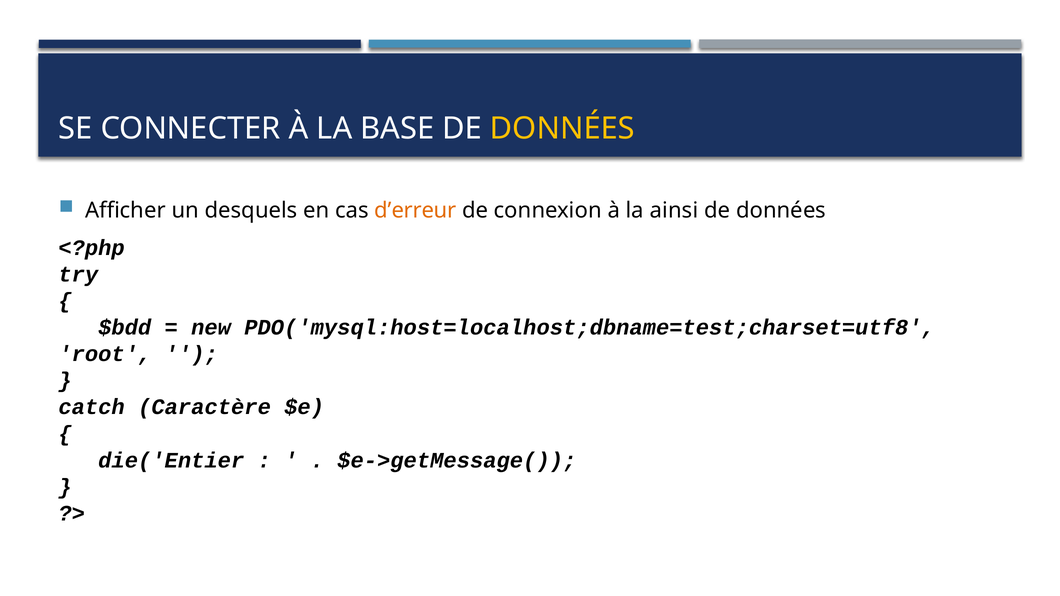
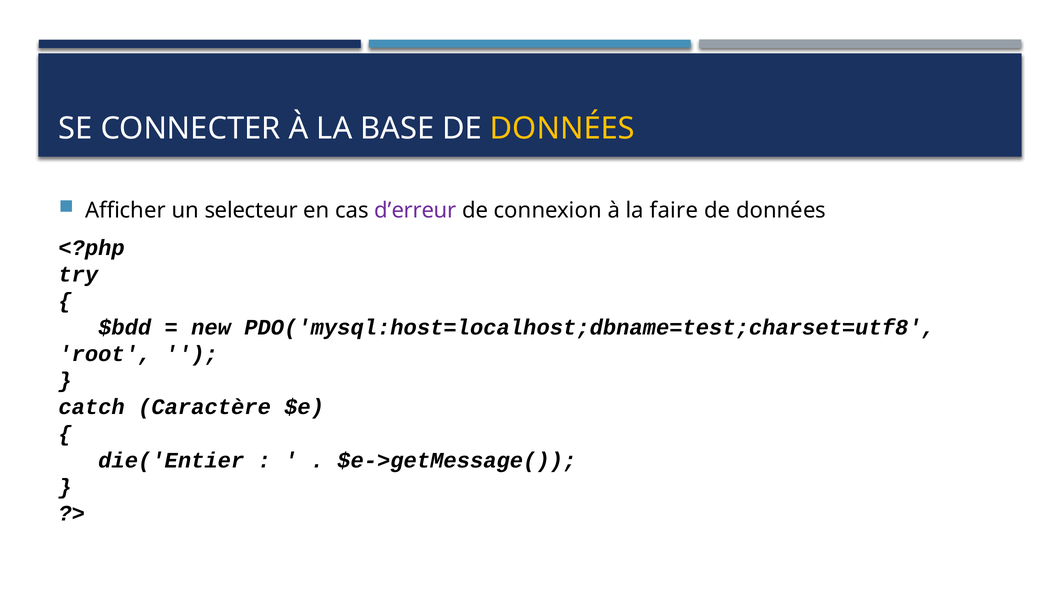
desquels: desquels -> selecteur (251, 211)
d’erreur colour: orange -> purple (415, 211)
ainsi: ainsi -> faire (674, 211)
